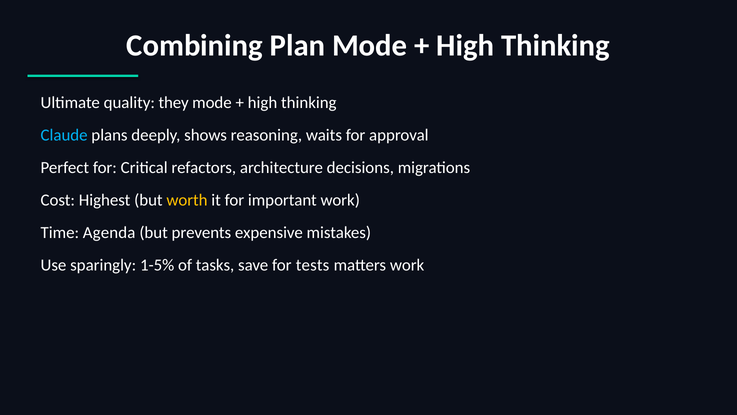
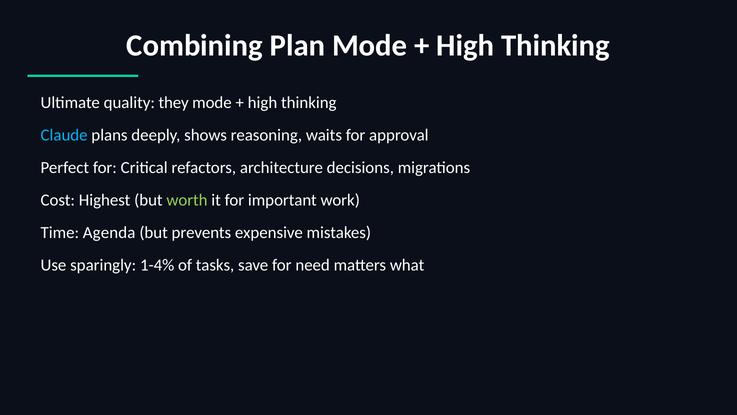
worth colour: yellow -> light green (187, 200)
1-5%: 1-5% -> 1-4% (157, 265)
tests: tests -> need (313, 265)
matters work: work -> what (407, 265)
